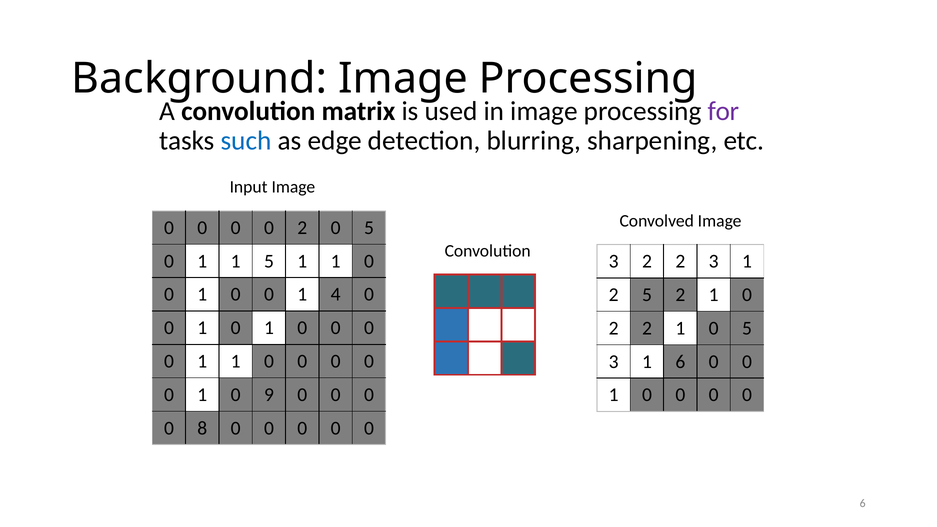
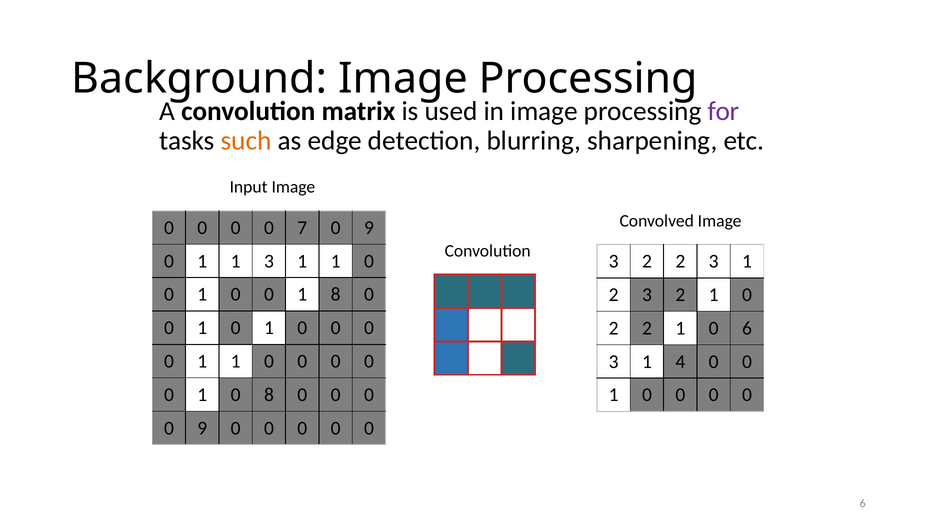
such colour: blue -> orange (246, 141)
0 0 2: 2 -> 7 (302, 228)
5: 5 -> 9 (369, 228)
1 5: 5 -> 3 (269, 261)
1 4: 4 -> 8 (336, 295)
5: 5 -> 3 (647, 295)
1 0 5: 5 -> 6 (747, 328)
1 6: 6 -> 4 (680, 362)
0 9: 9 -> 8 (269, 395)
8: 8 -> 9 (202, 428)
